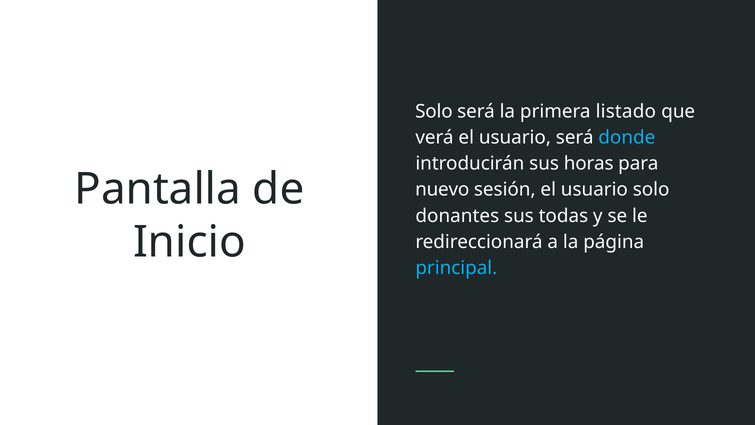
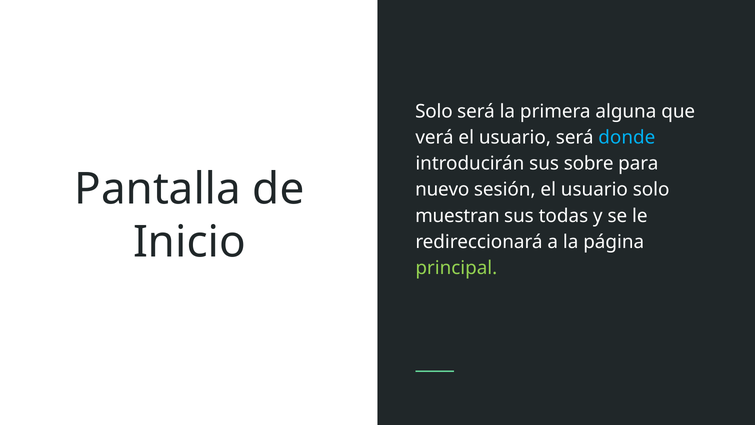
listado: listado -> alguna (626, 111)
horas: horas -> sobre (589, 164)
donantes: donantes -> muestran (457, 216)
principal colour: light blue -> light green (456, 268)
